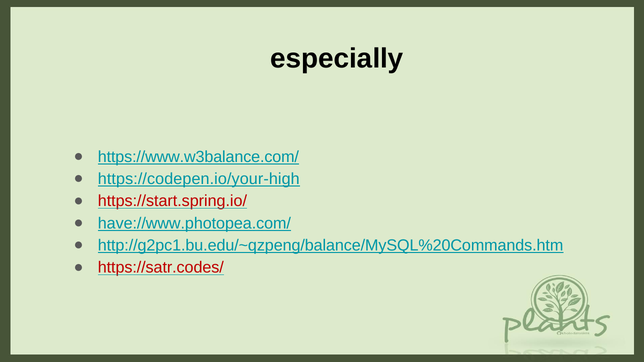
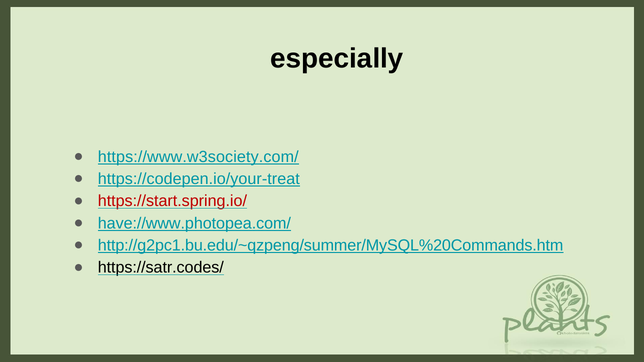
https://www.w3balance.com/: https://www.w3balance.com/ -> https://www.w3society.com/ (198, 157)
https://codepen.io/your-high: https://codepen.io/your-high -> https://codepen.io/your-treat (199, 179)
http://g2pc1.bu.edu/~qzpeng/balance/MySQL%20Commands.htm: http://g2pc1.bu.edu/~qzpeng/balance/MySQL%20Commands.htm -> http://g2pc1.bu.edu/~qzpeng/summer/MySQL%20Commands.htm (331, 246)
https://satr.codes/ colour: red -> black (161, 268)
